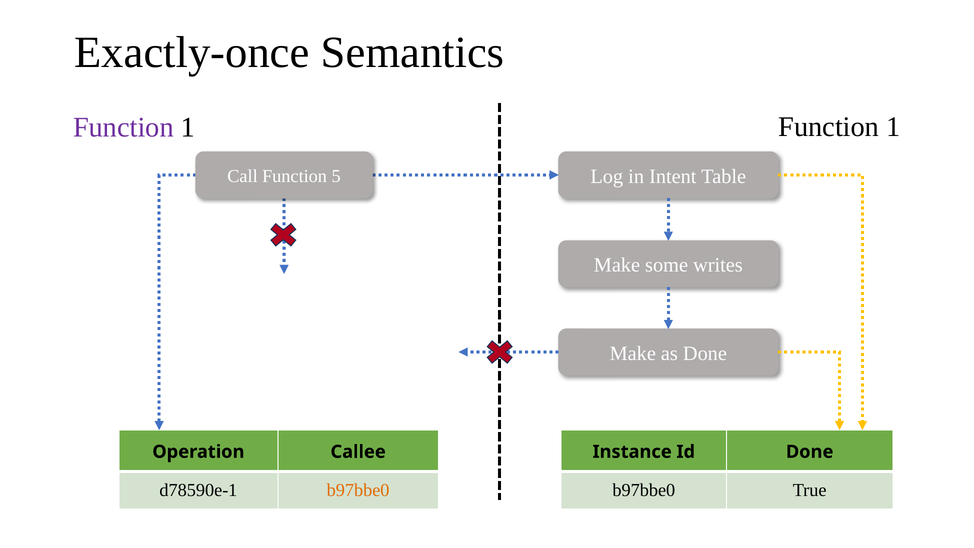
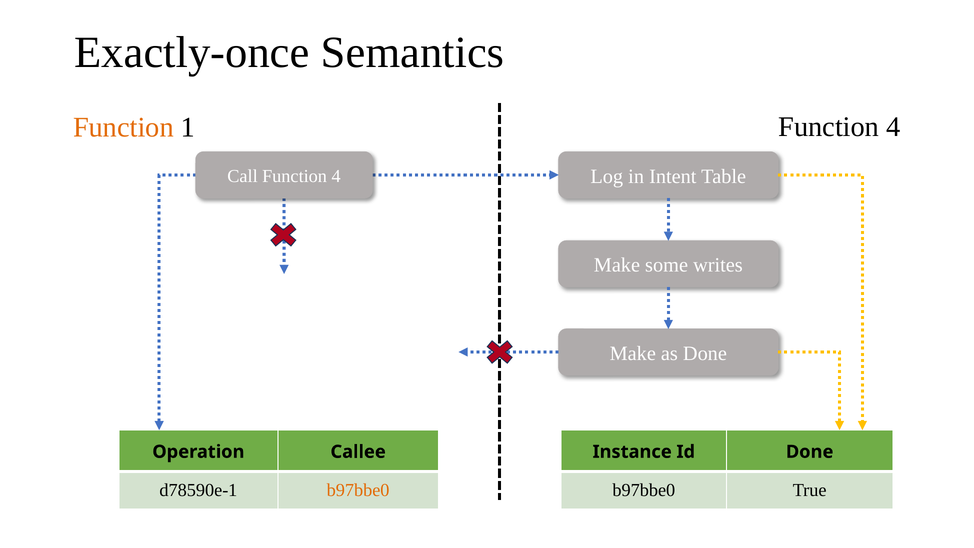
Function colour: purple -> orange (123, 127)
1 Function 1: 1 -> 4 (893, 127)
Call Function 5: 5 -> 4 (336, 176)
